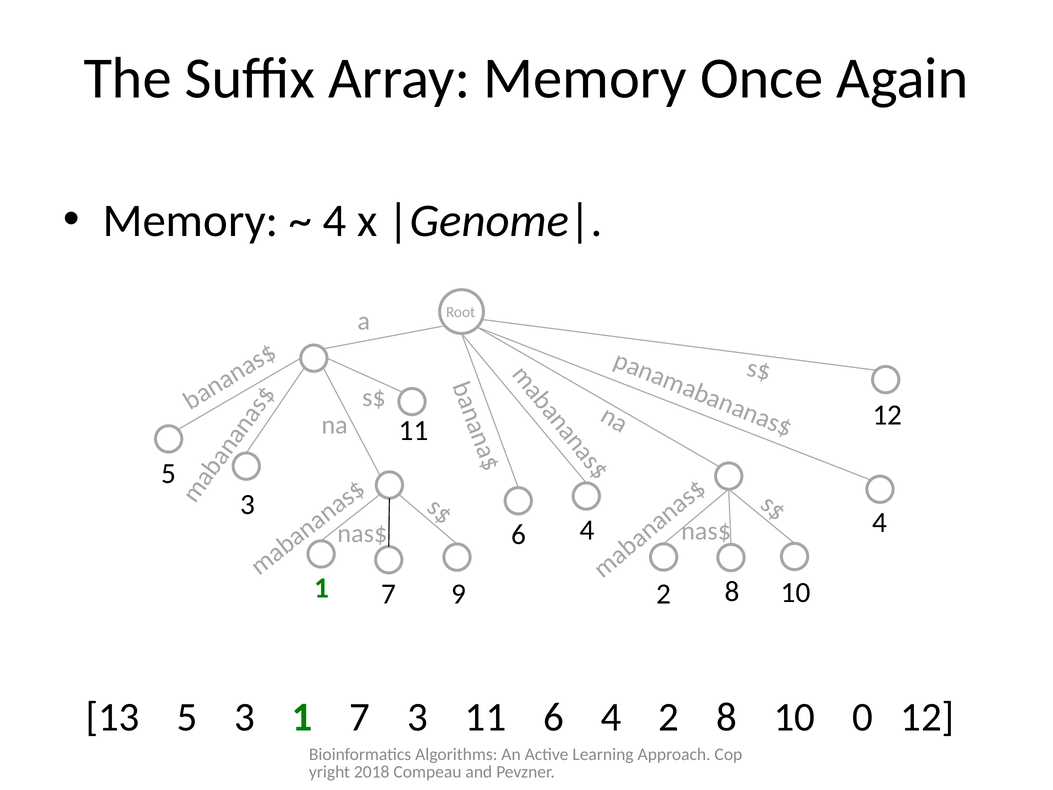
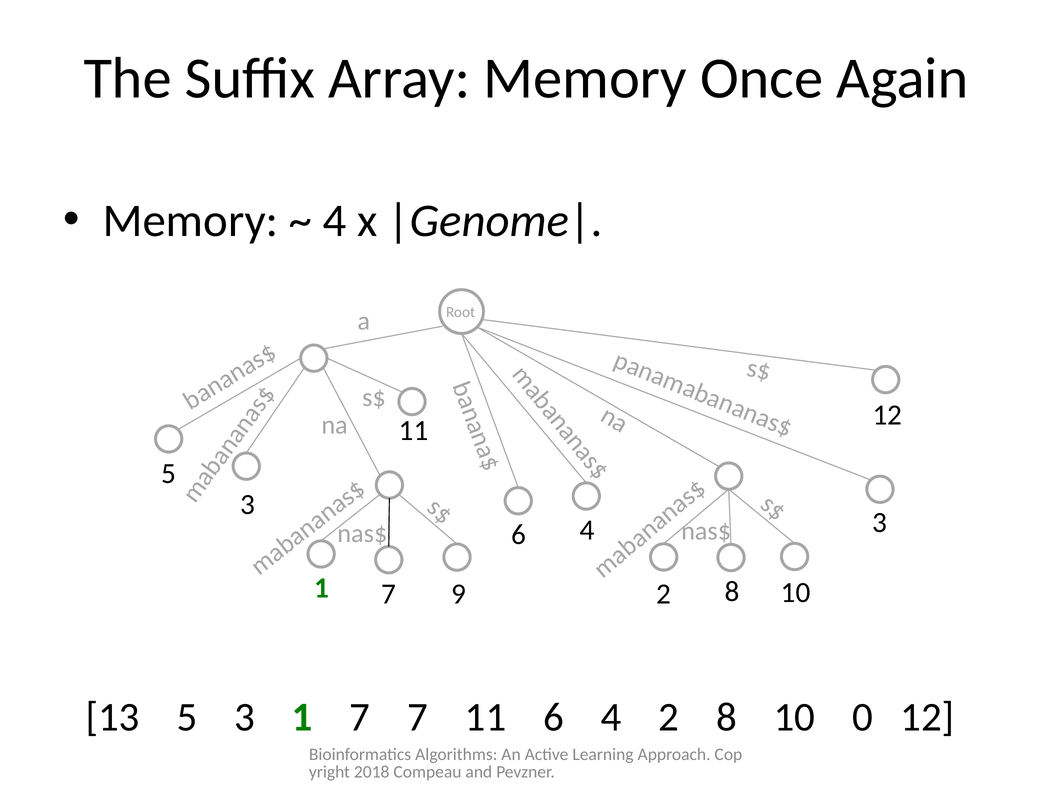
4 4: 4 -> 3 (880, 523)
7 3: 3 -> 7 (418, 717)
